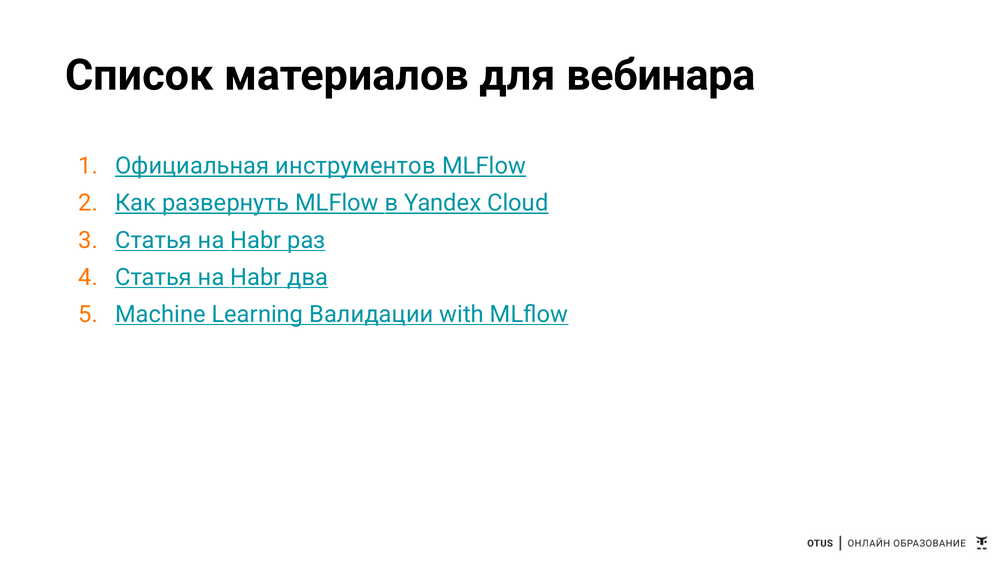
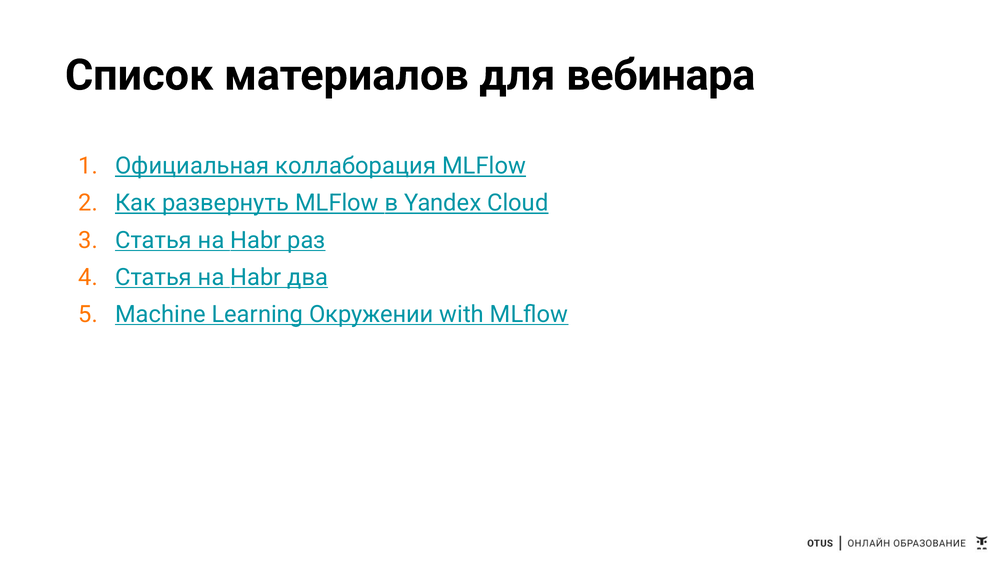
инструментов: инструментов -> коллаборация (356, 166)
Валидации: Валидации -> Окружении (371, 314)
